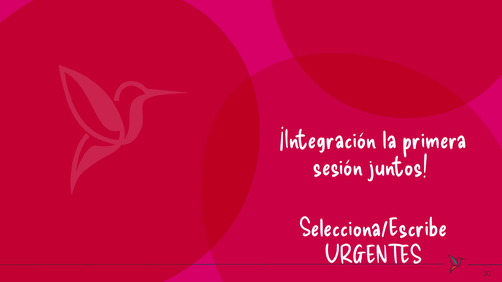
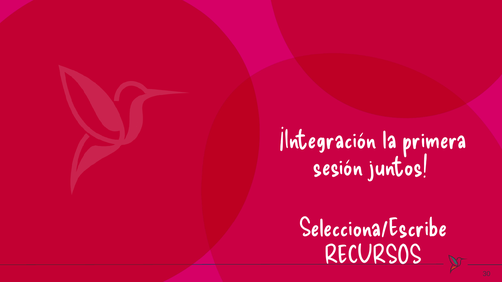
URGENTES: URGENTES -> RECURSOS (373, 256)
